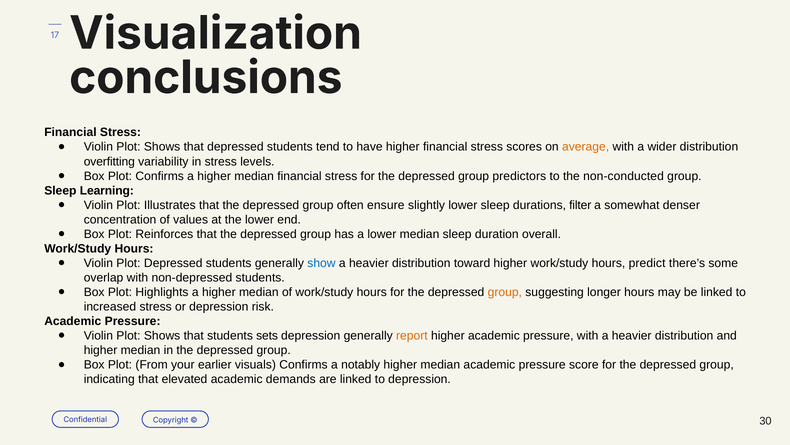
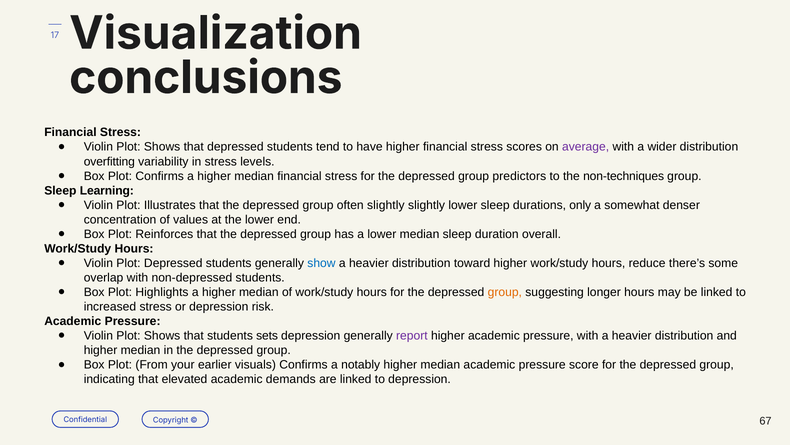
average colour: orange -> purple (586, 147)
non-conducted: non-conducted -> non-techniques (624, 176)
often ensure: ensure -> slightly (386, 205)
filter: filter -> only (580, 205)
predict: predict -> reduce (647, 263)
report colour: orange -> purple (412, 335)
30: 30 -> 67 (765, 421)
